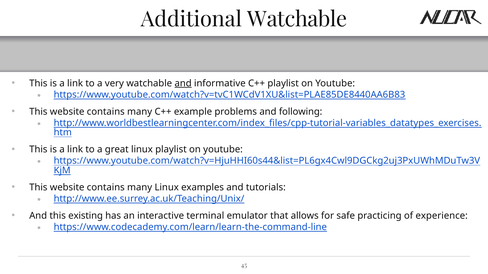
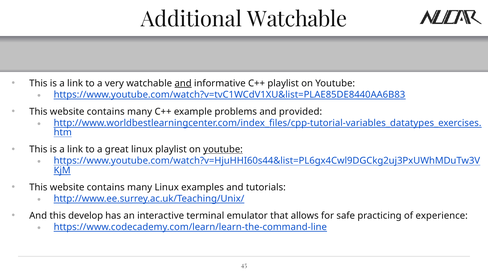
following: following -> provided (301, 112)
youtube underline: none -> present (223, 150)
existing: existing -> develop (86, 216)
